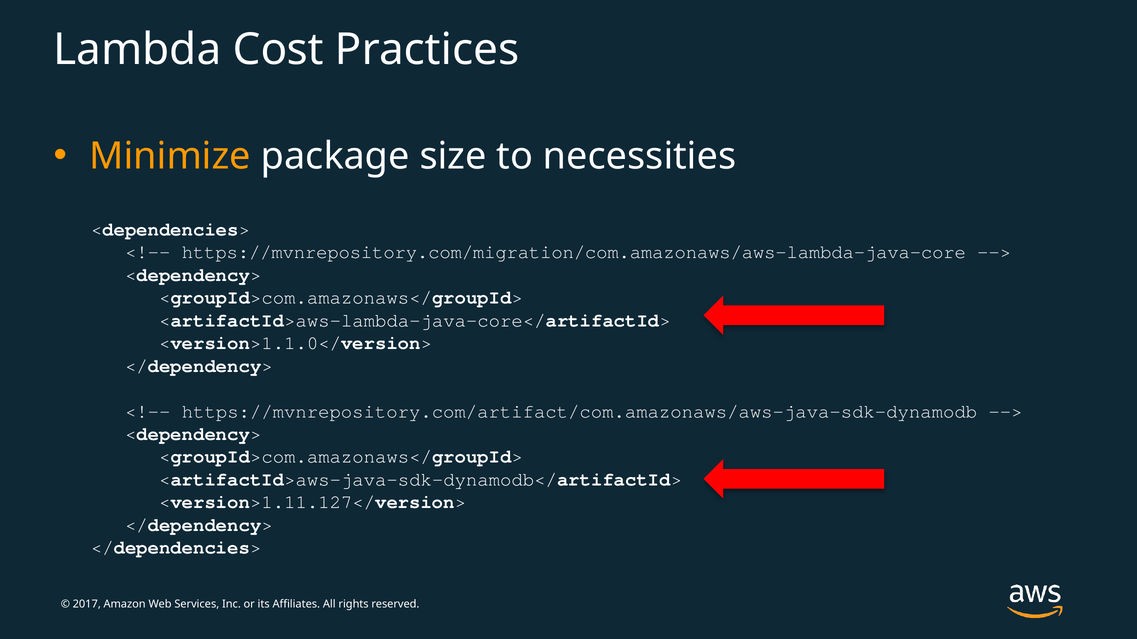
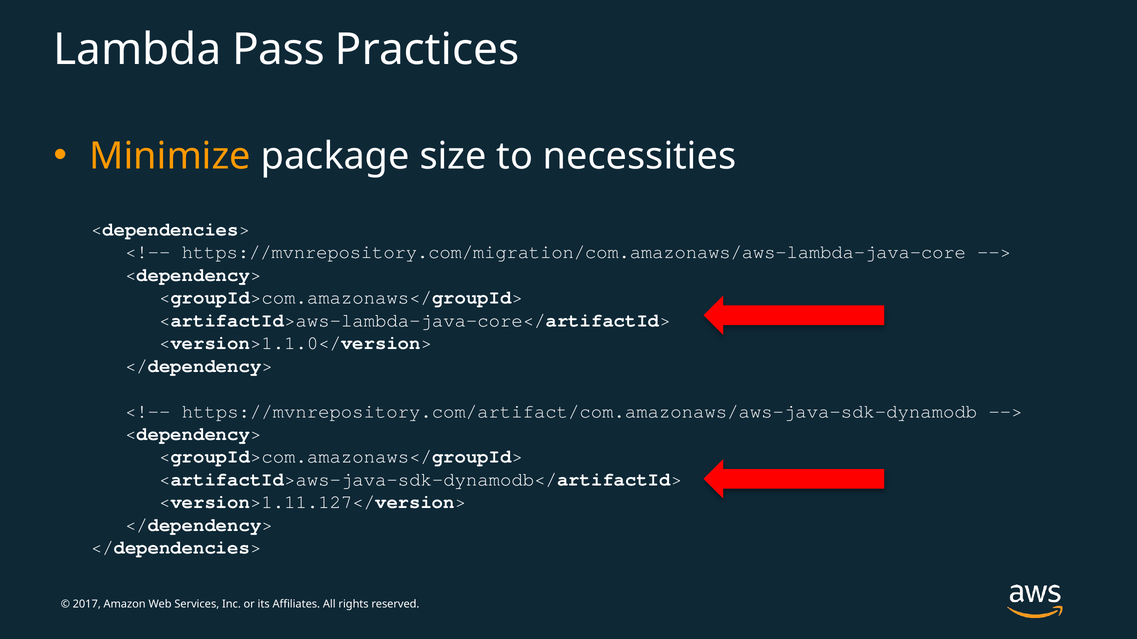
Cost: Cost -> Pass (278, 50)
